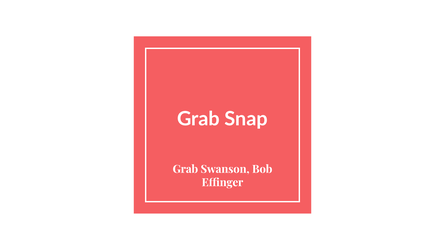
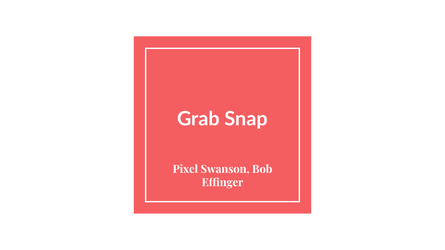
Grab: Grab -> Pixel (185, 169)
